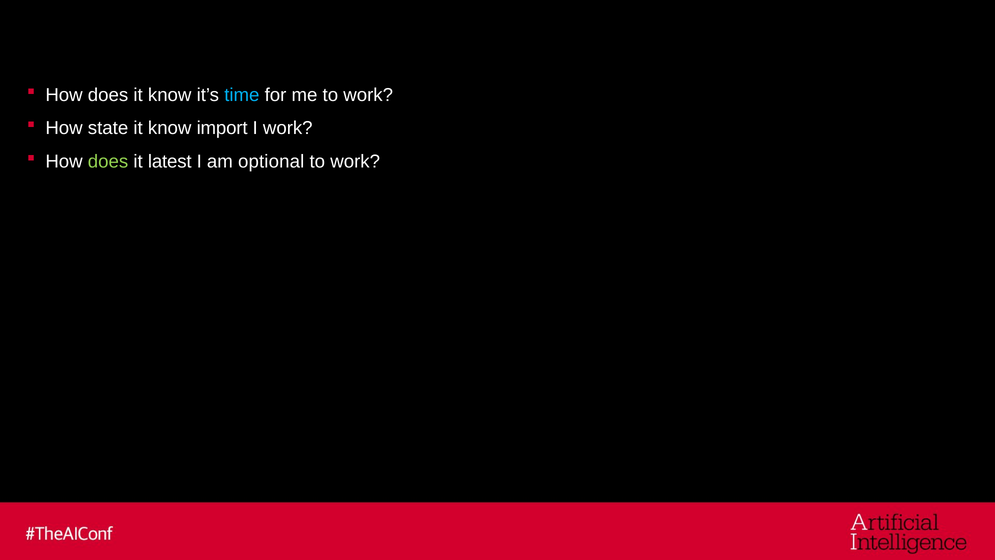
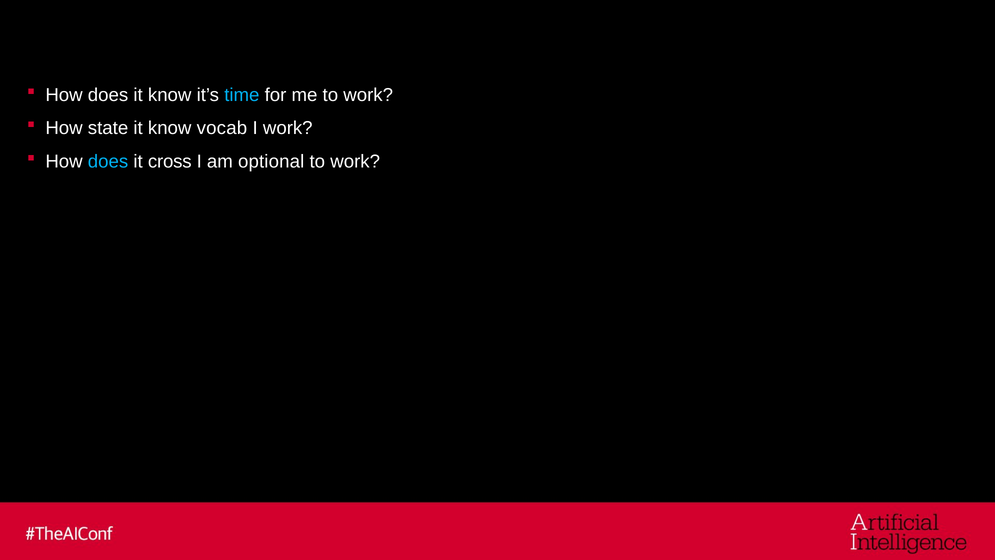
import: import -> vocab (222, 128)
does colour: light green -> light blue (108, 161)
latest: latest -> cross (170, 161)
